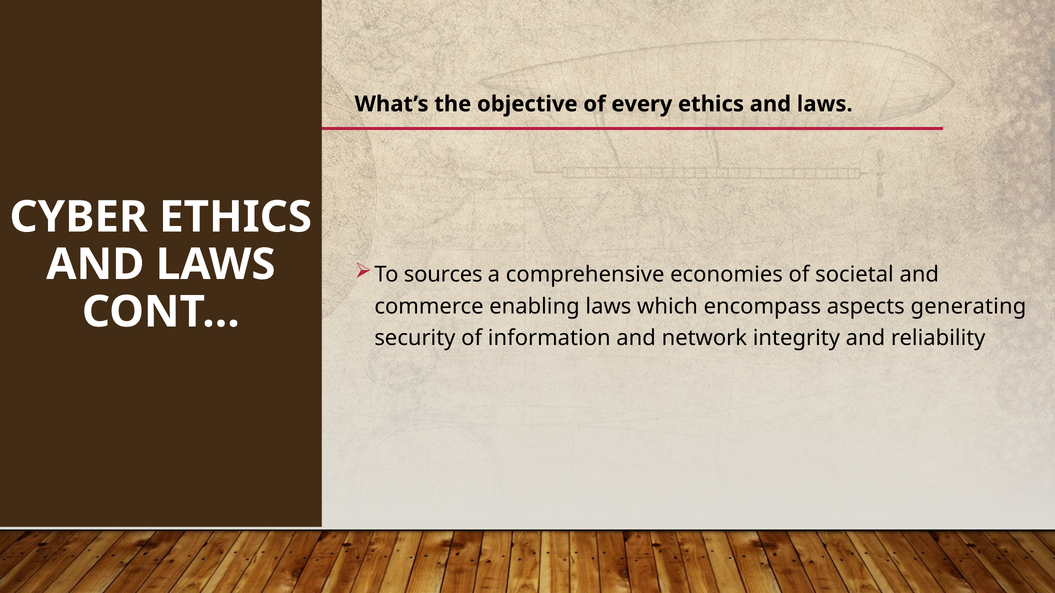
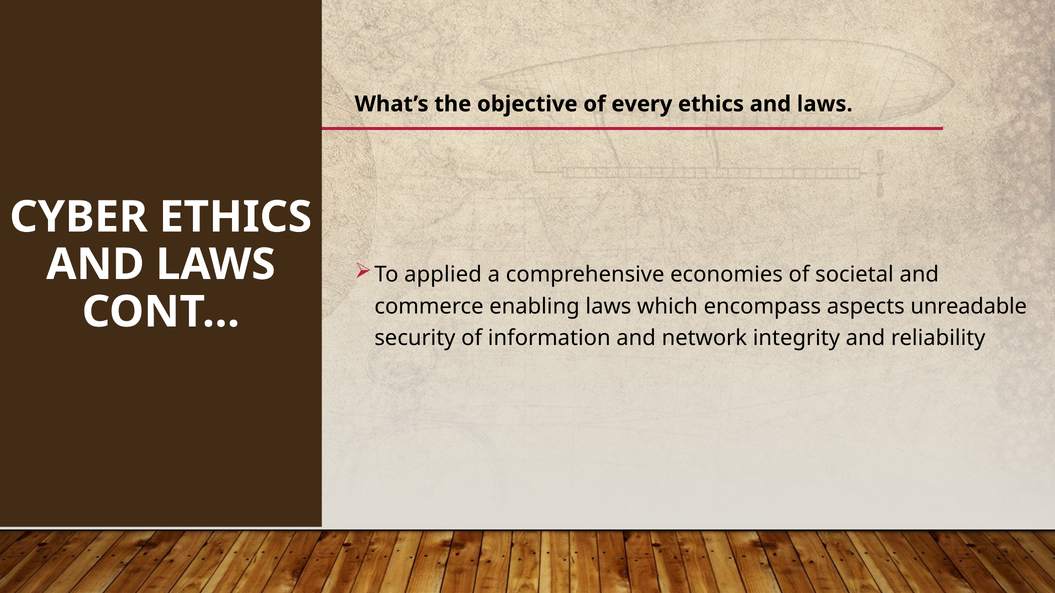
sources: sources -> applied (443, 275)
generating: generating -> unreadable (969, 307)
